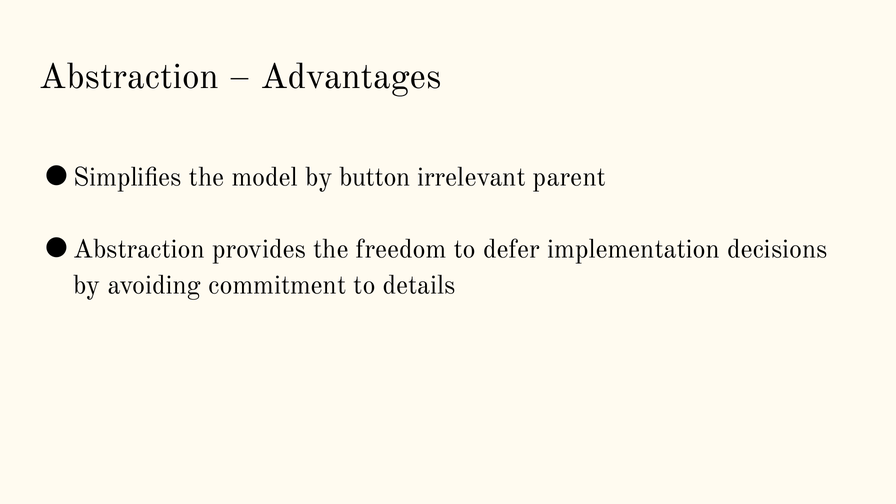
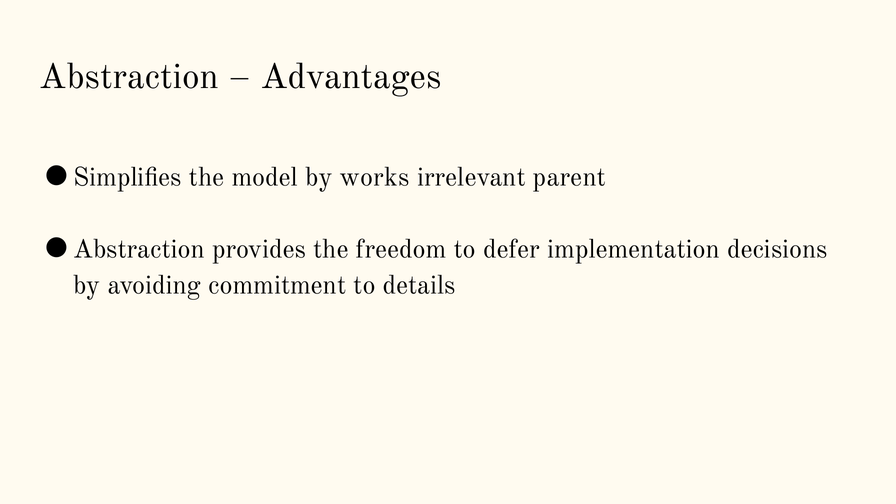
button: button -> works (375, 177)
